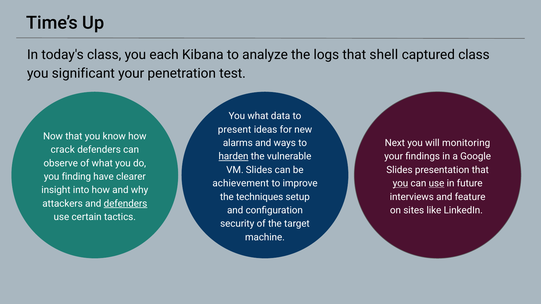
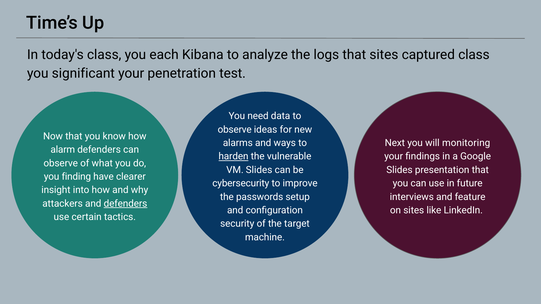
that shell: shell -> sites (384, 55)
You what: what -> need (258, 116)
present: present -> observe (235, 130)
crack: crack -> alarm (63, 150)
achievement: achievement -> cybersecurity (241, 184)
you underline: present -> none (400, 184)
use underline: present -> none (436, 184)
techniques: techniques -> passwords (260, 197)
